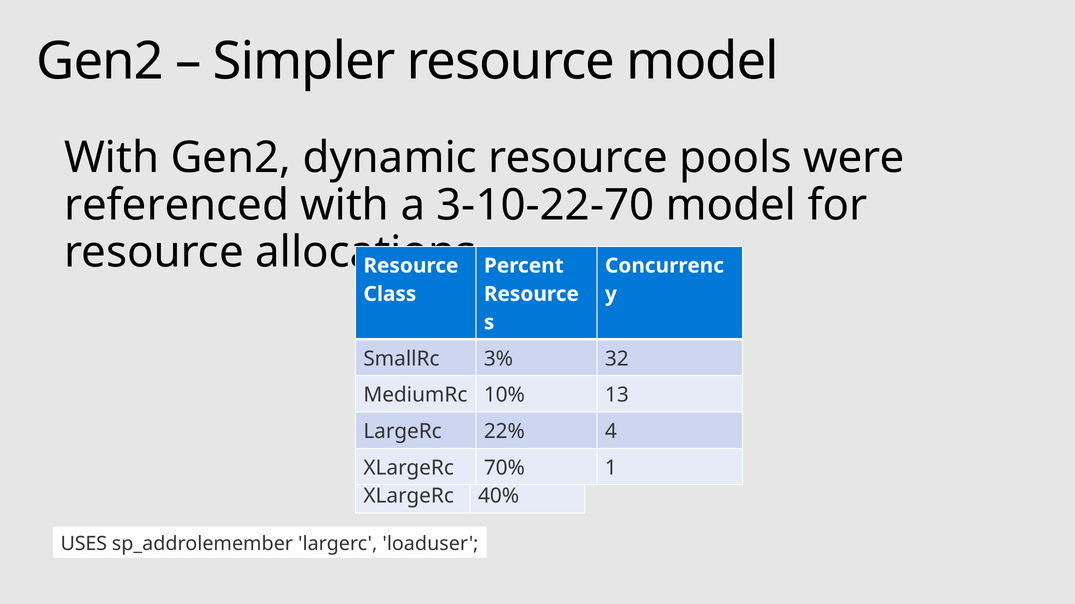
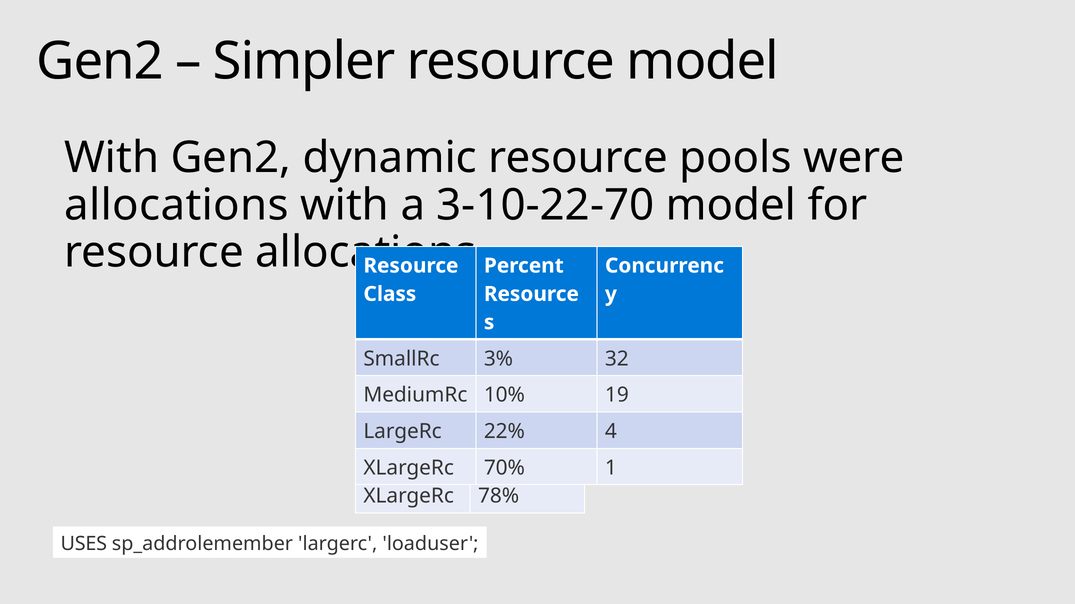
referenced: referenced -> allocations (176, 205)
13: 13 -> 19 (617, 395)
40%: 40% -> 78% (499, 496)
